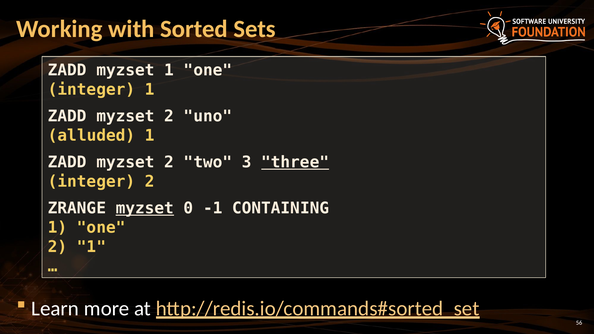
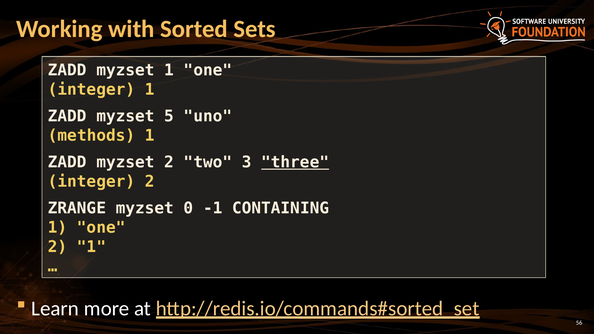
2: 2 -> 5 (169, 116)
alluded: alluded -> methods (92, 136)
myzset underline: present -> none (145, 208)
